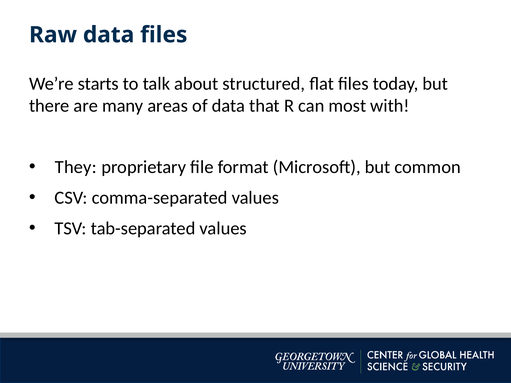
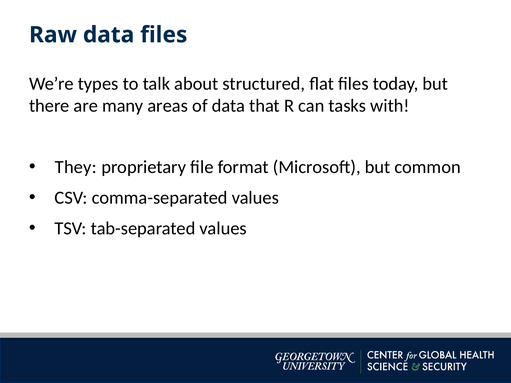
starts: starts -> types (98, 84)
most: most -> tasks (347, 106)
